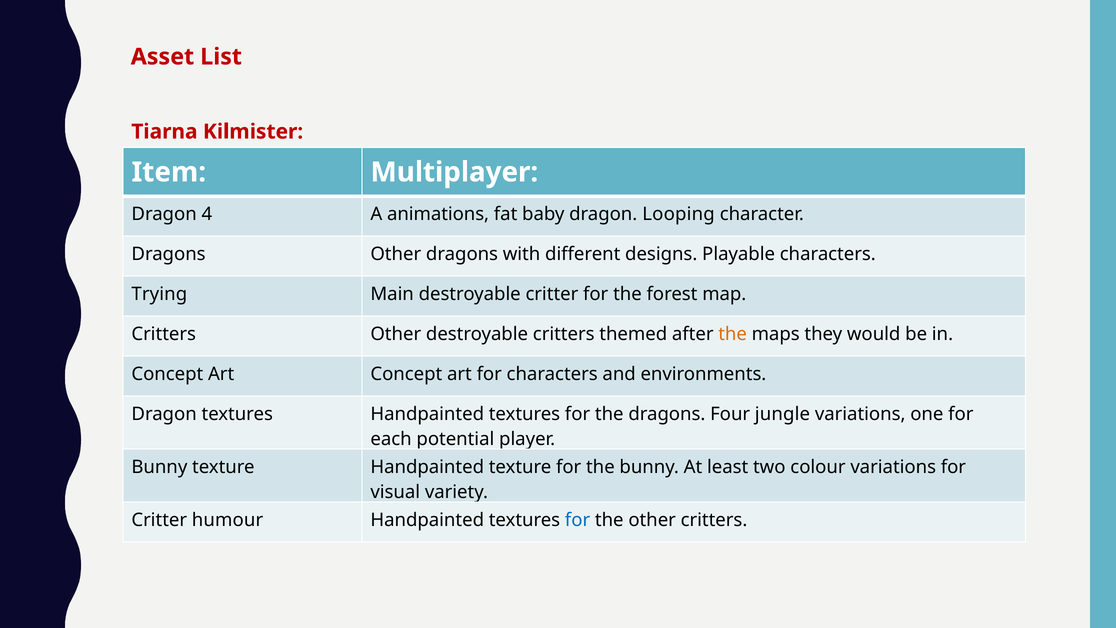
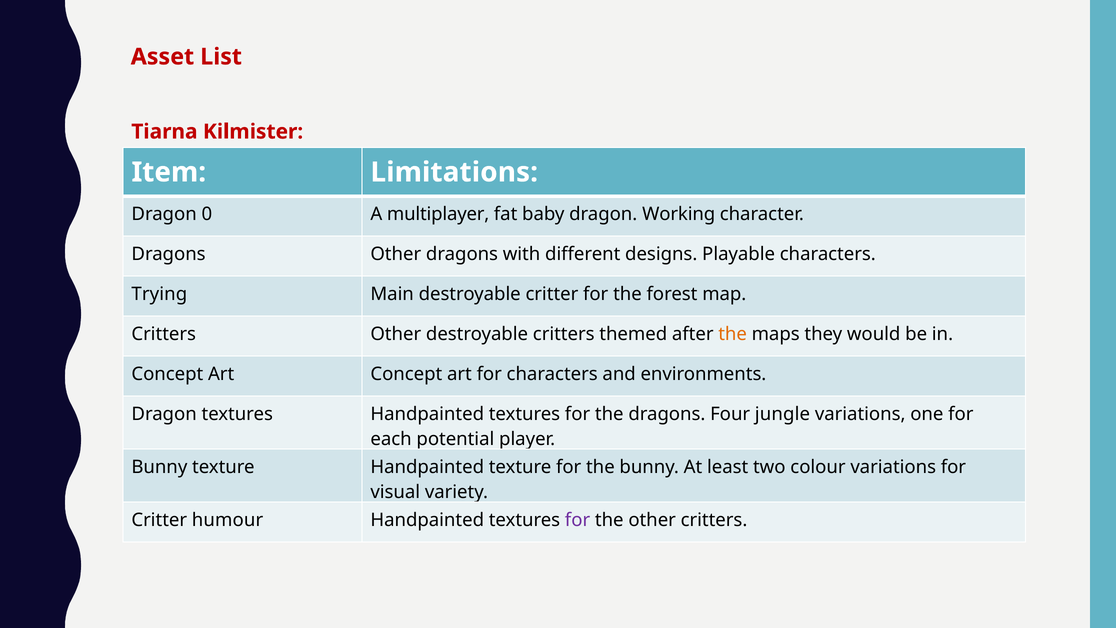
Multiplayer: Multiplayer -> Limitations (454, 172)
4: 4 -> 0 (207, 214)
animations: animations -> multiplayer (438, 214)
Looping: Looping -> Working (679, 214)
for colour: blue -> purple (578, 520)
